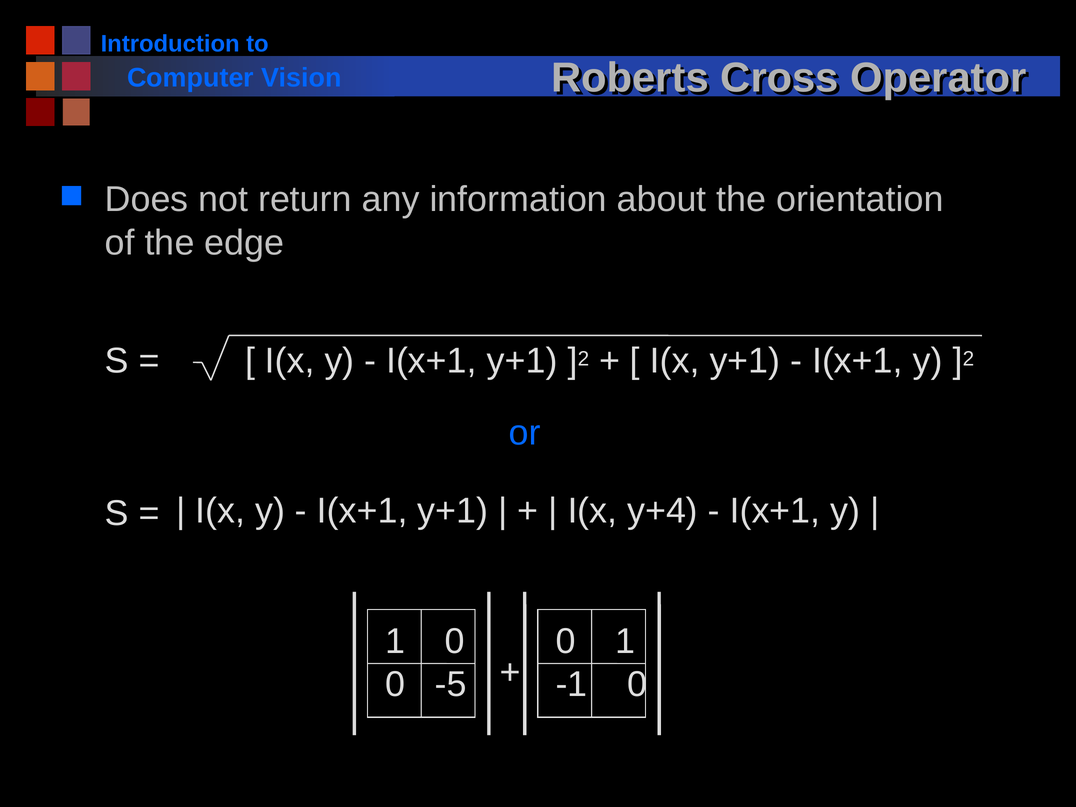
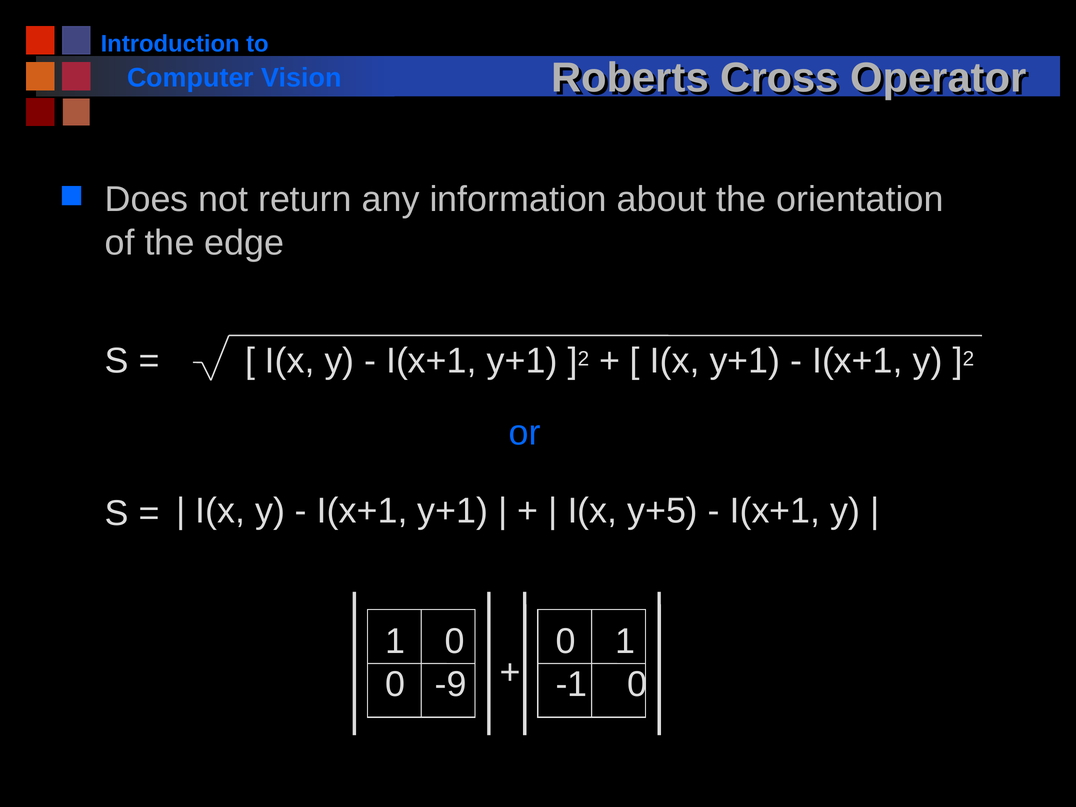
y+4: y+4 -> y+5 (663, 511)
-5: -5 -> -9 (451, 685)
